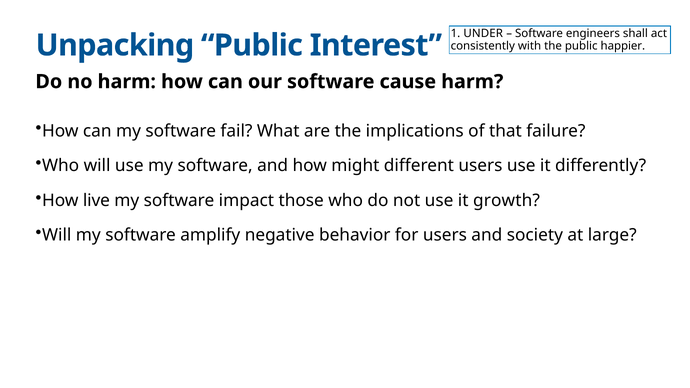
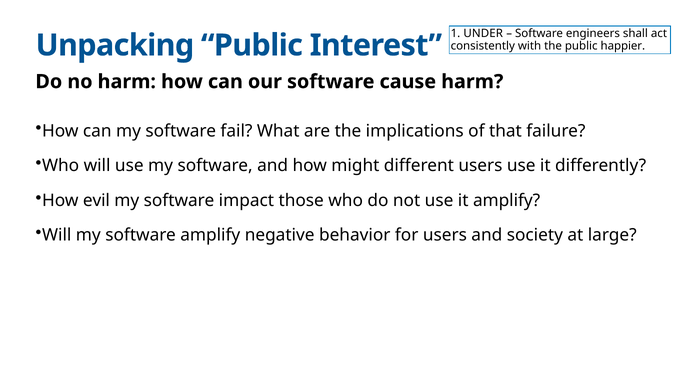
live: live -> evil (96, 200)
it growth: growth -> amplify (507, 200)
